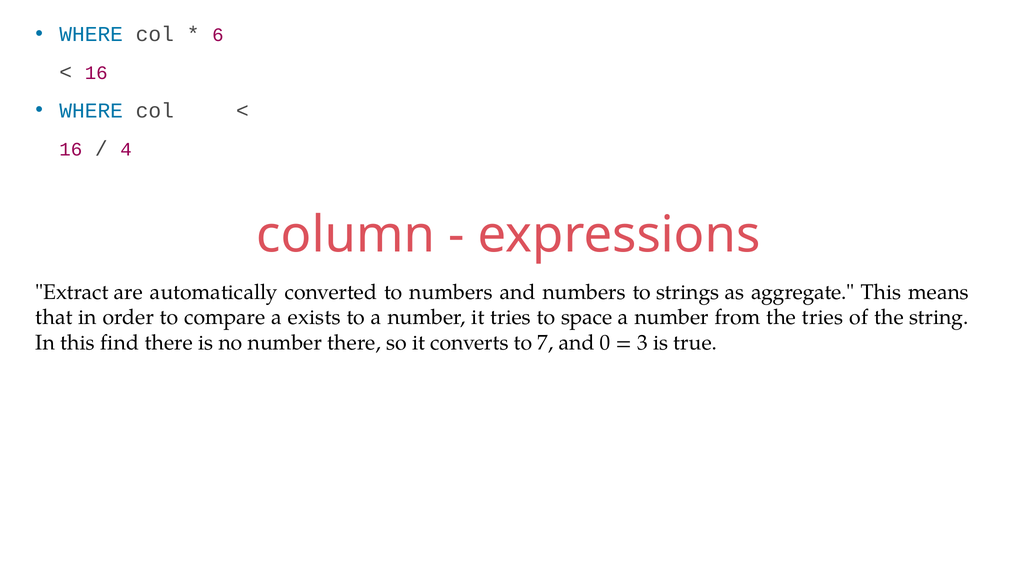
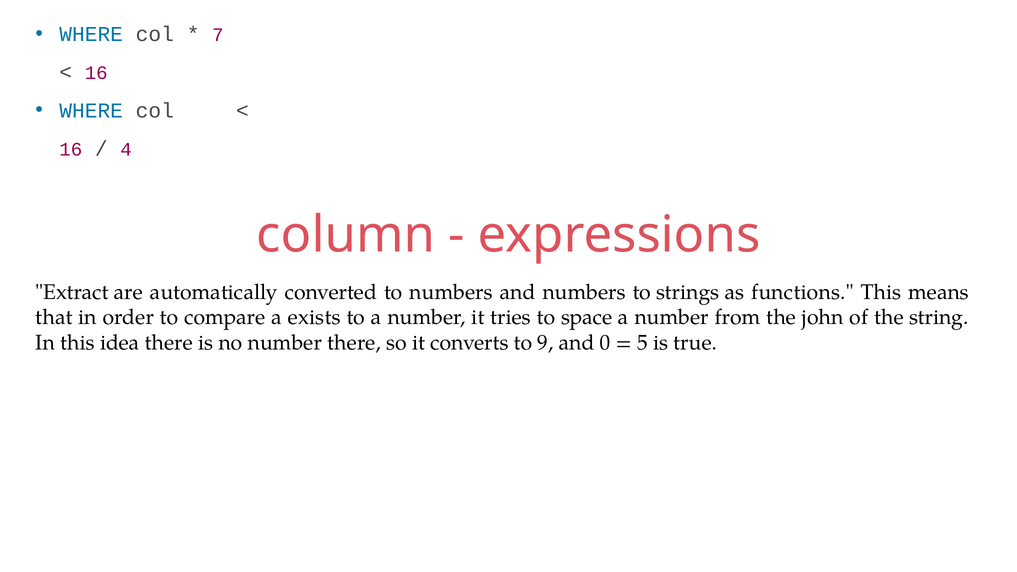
6: 6 -> 7 (218, 35)
aggregate: aggregate -> functions (802, 292)
the tries: tries -> john (823, 317)
find: find -> idea (120, 343)
7: 7 -> 9 (545, 343)
3: 3 -> 5 (642, 343)
